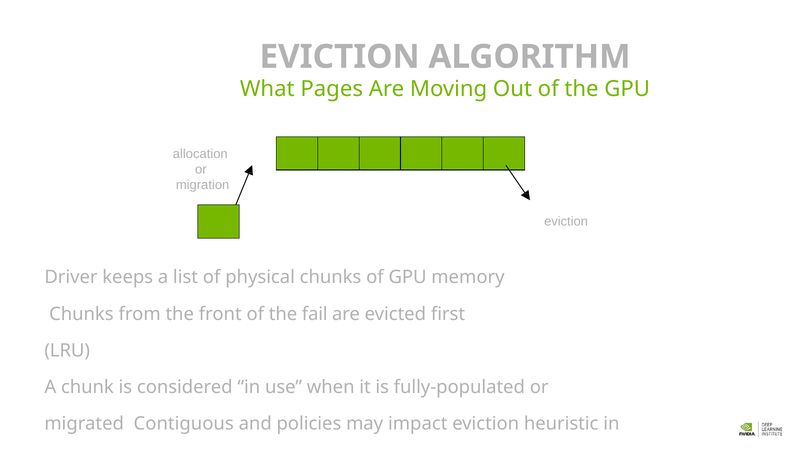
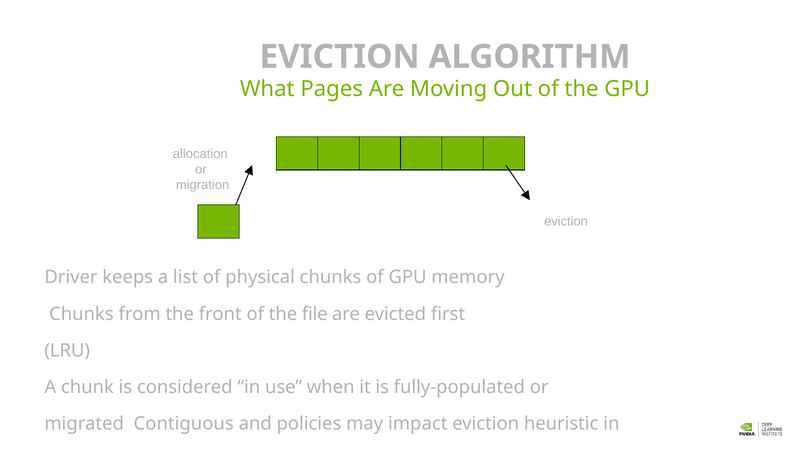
fail: fail -> file (315, 314)
